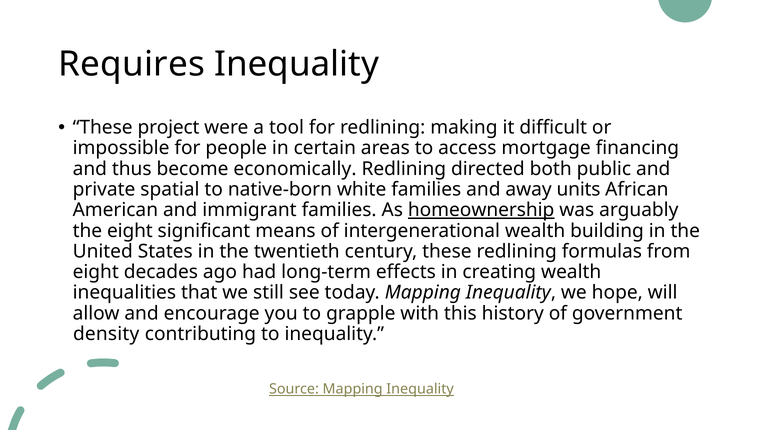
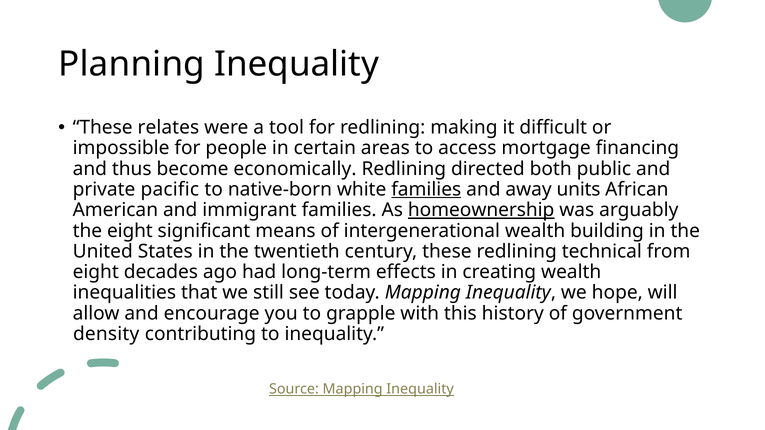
Requires: Requires -> Planning (132, 64)
project: project -> relates (168, 128)
spatial: spatial -> pacific (170, 190)
families underline: none -> present (426, 190)
formulas: formulas -> technical (602, 252)
